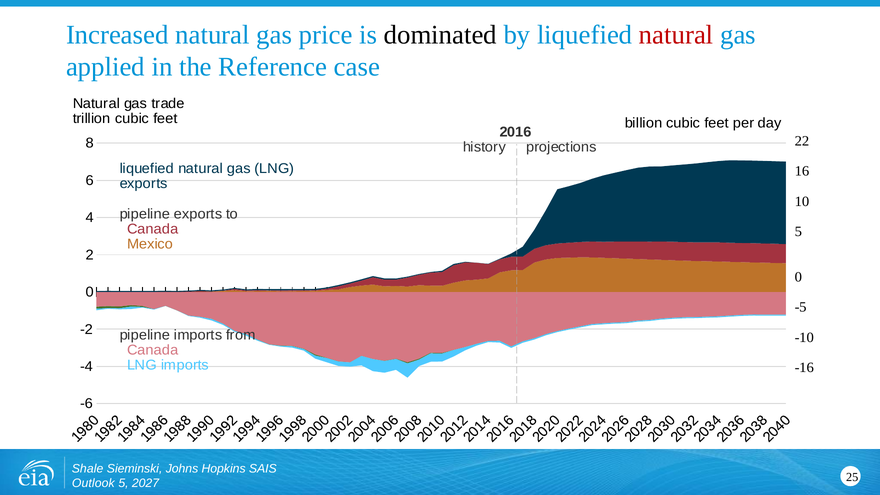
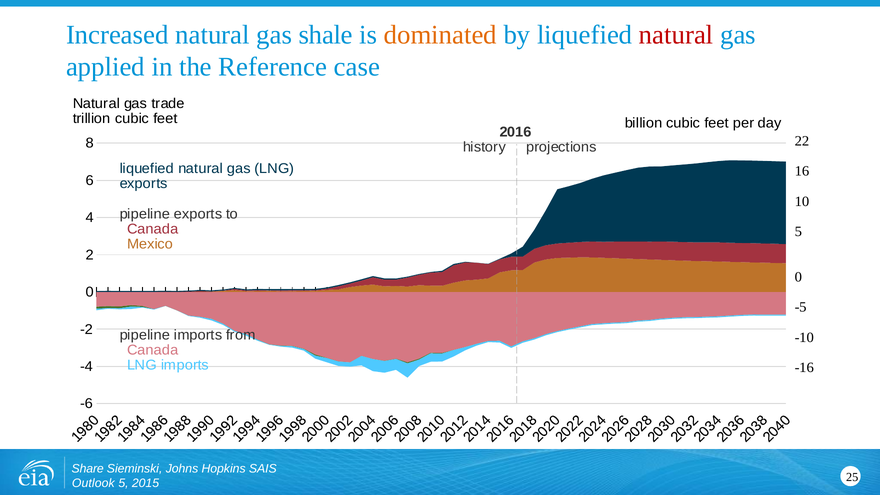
price: price -> shale (326, 35)
dominated colour: black -> orange (440, 35)
Shale: Shale -> Share (88, 468)
2027: 2027 -> 2015 (145, 483)
